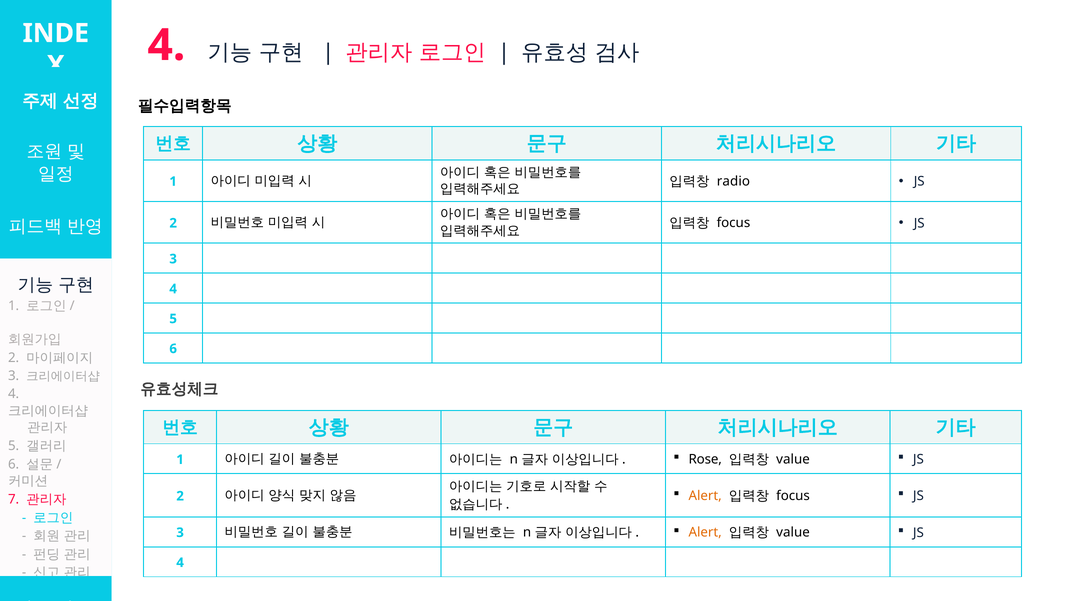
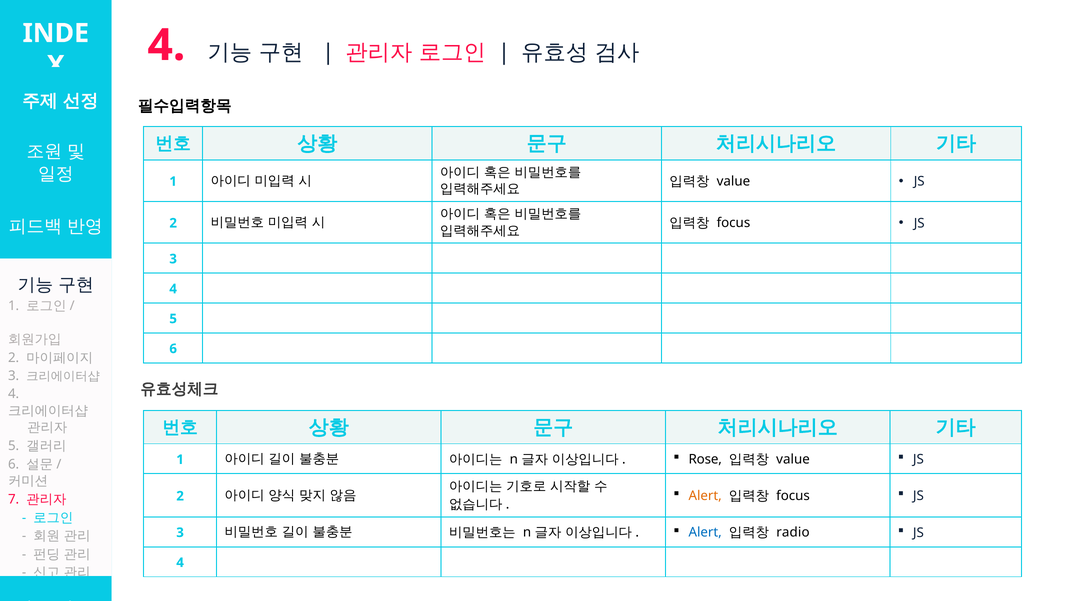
radio: radio -> value (733, 181)
Alert colour: orange -> blue (705, 532)
value: value -> radio (793, 532)
